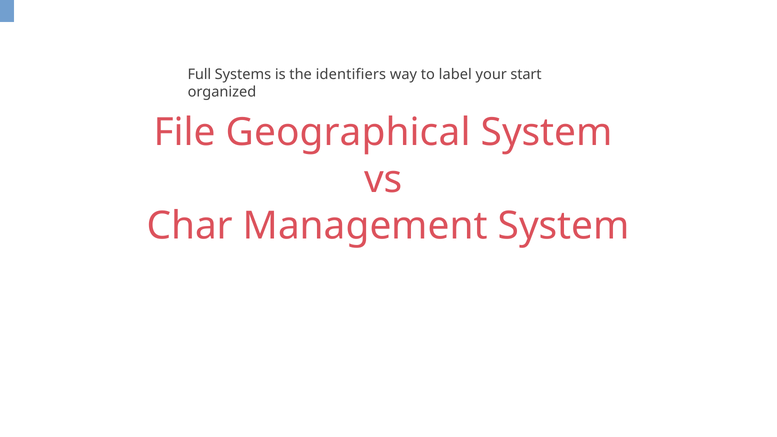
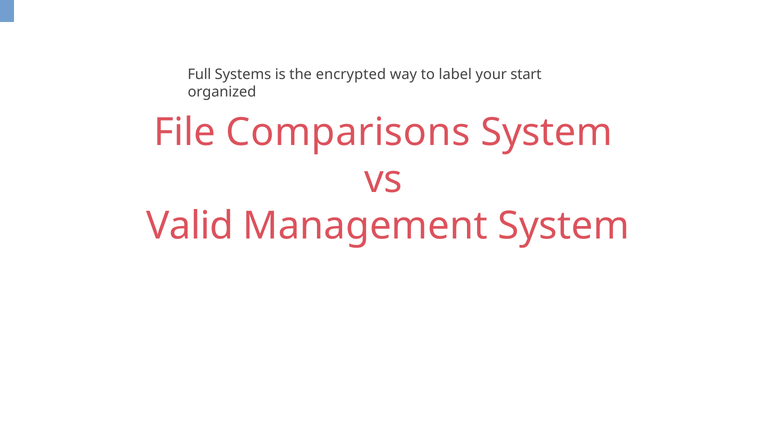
identifiers: identifiers -> encrypted (351, 74)
Geographical: Geographical -> Comparisons (348, 133)
Char: Char -> Valid (190, 226)
